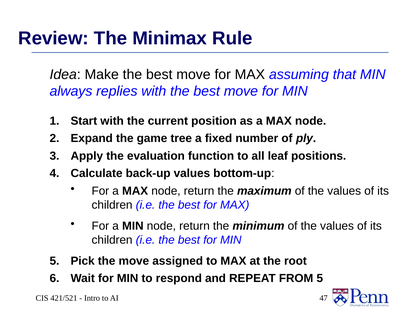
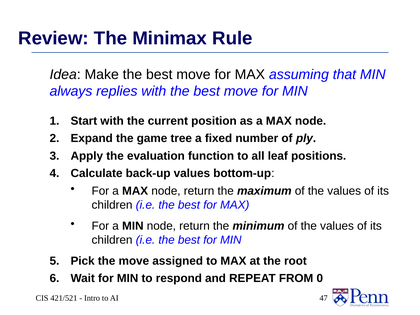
FROM 5: 5 -> 0 (320, 278)
